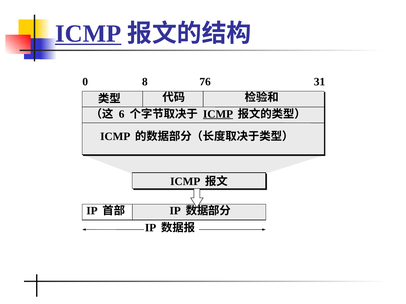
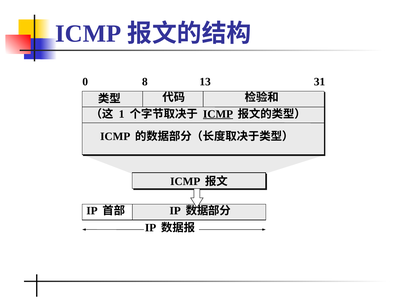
ICMP underline: present -> none (88, 34)
76: 76 -> 13 (205, 82)
6: 6 -> 1 (122, 114)
